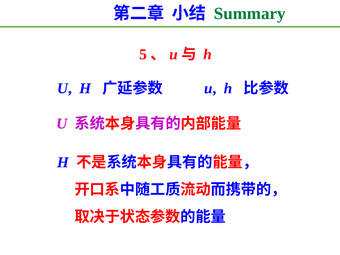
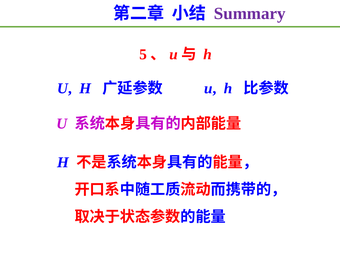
Summary colour: green -> purple (250, 14)
